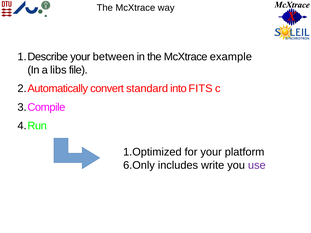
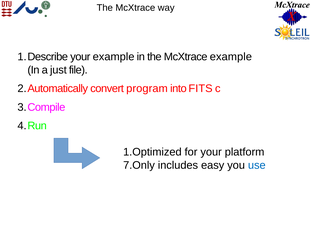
your between: between -> example (114, 57)
libs: libs -> just (58, 70)
standard: standard -> program (147, 89)
6.Only: 6.Only -> 7.Only (139, 165)
write: write -> easy (213, 165)
use colour: purple -> blue (257, 165)
